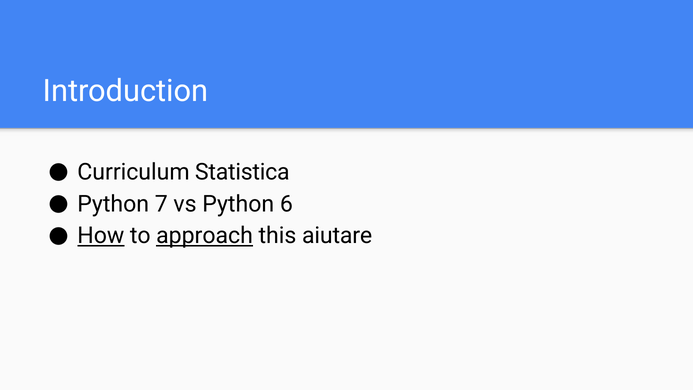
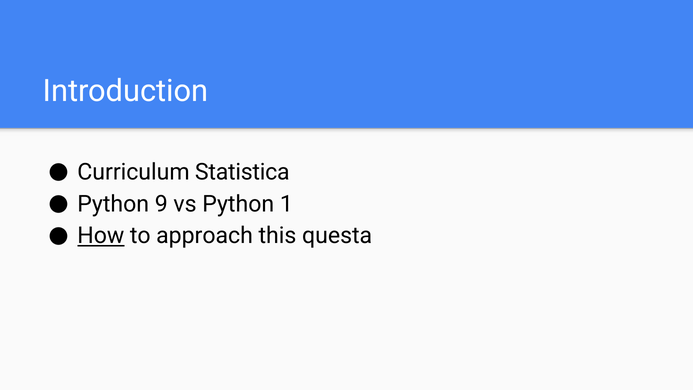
7: 7 -> 9 (161, 204)
6: 6 -> 1 (286, 204)
approach underline: present -> none (205, 236)
aiutare: aiutare -> questa (337, 236)
